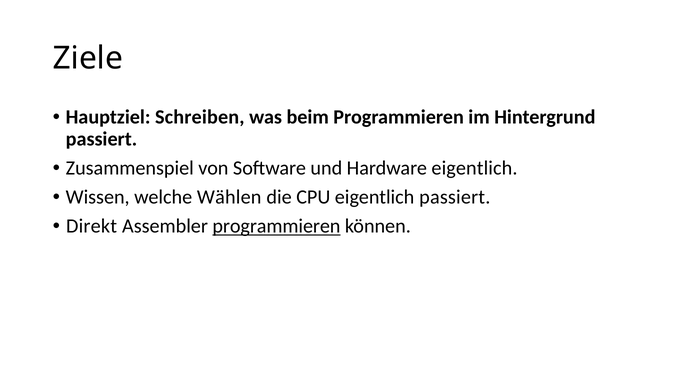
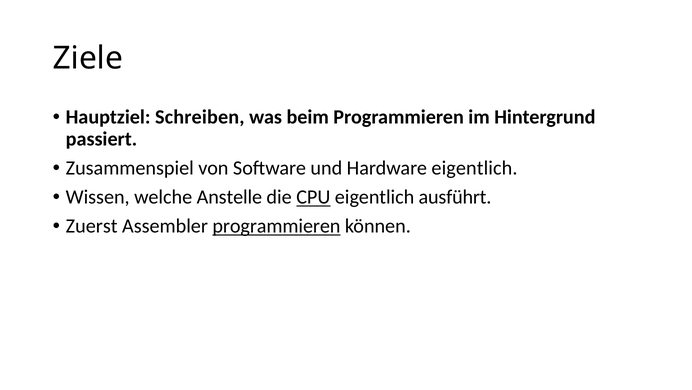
Wählen: Wählen -> Anstelle (229, 197)
CPU underline: none -> present (313, 197)
eigentlich passiert: passiert -> ausführt (455, 197)
Direkt: Direkt -> Zuerst (92, 226)
